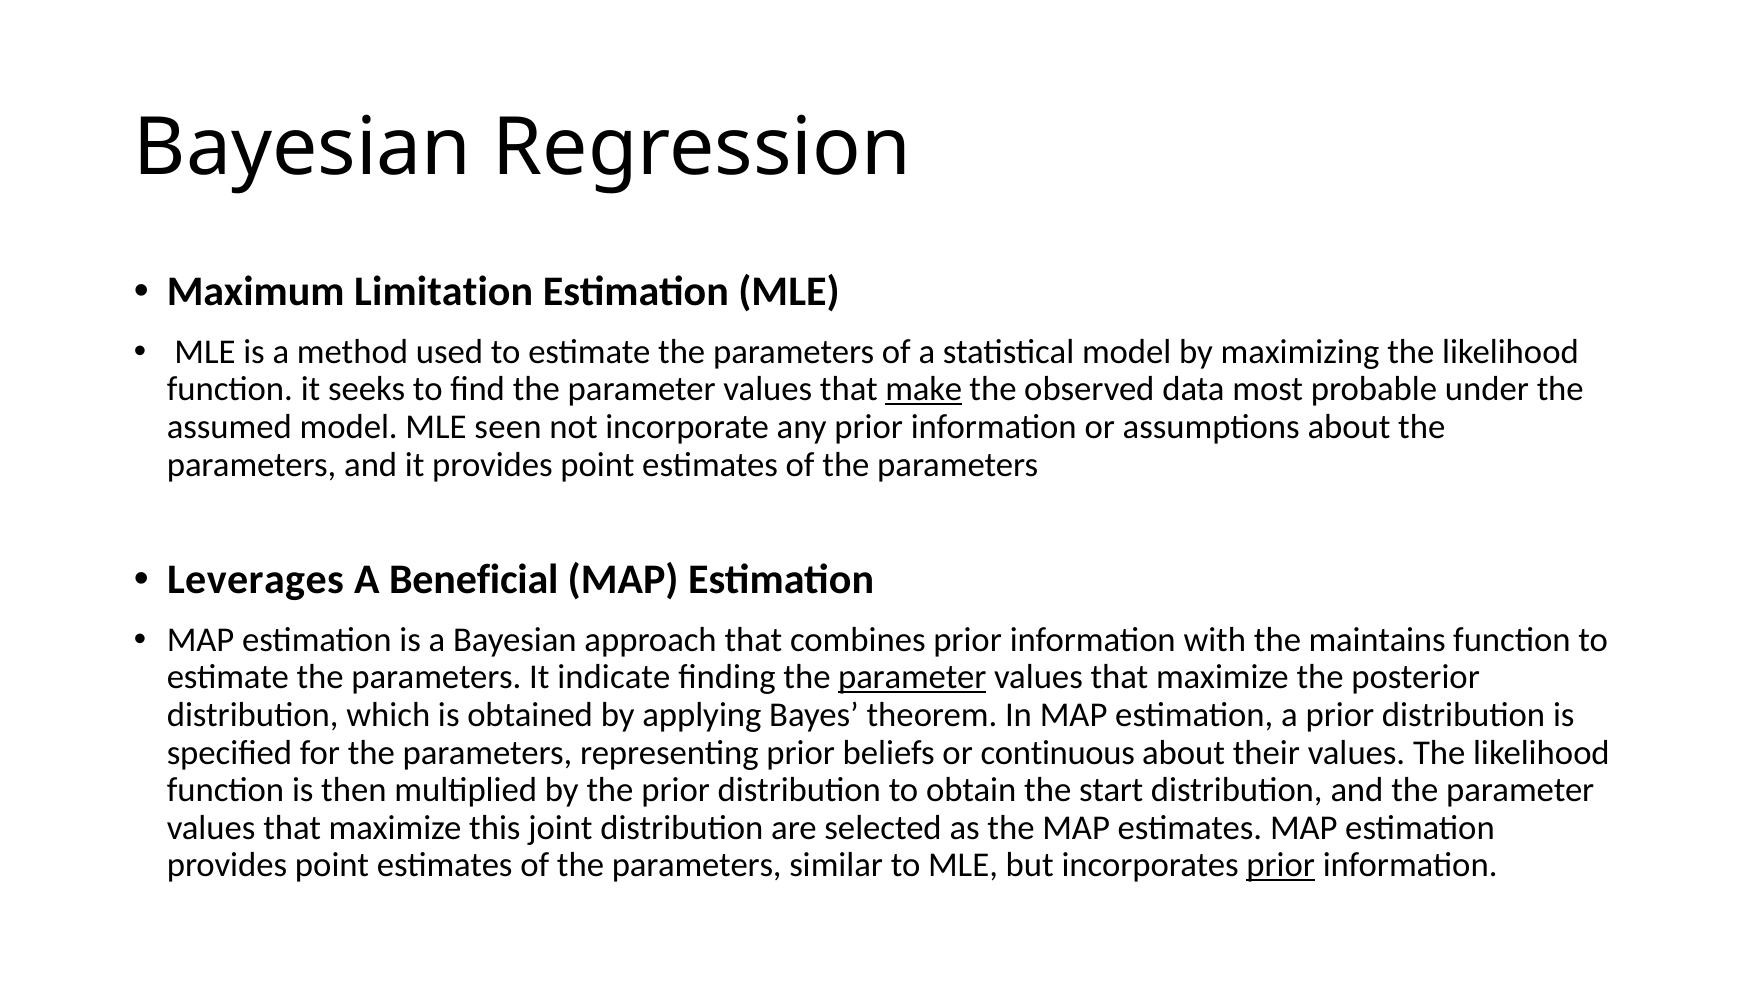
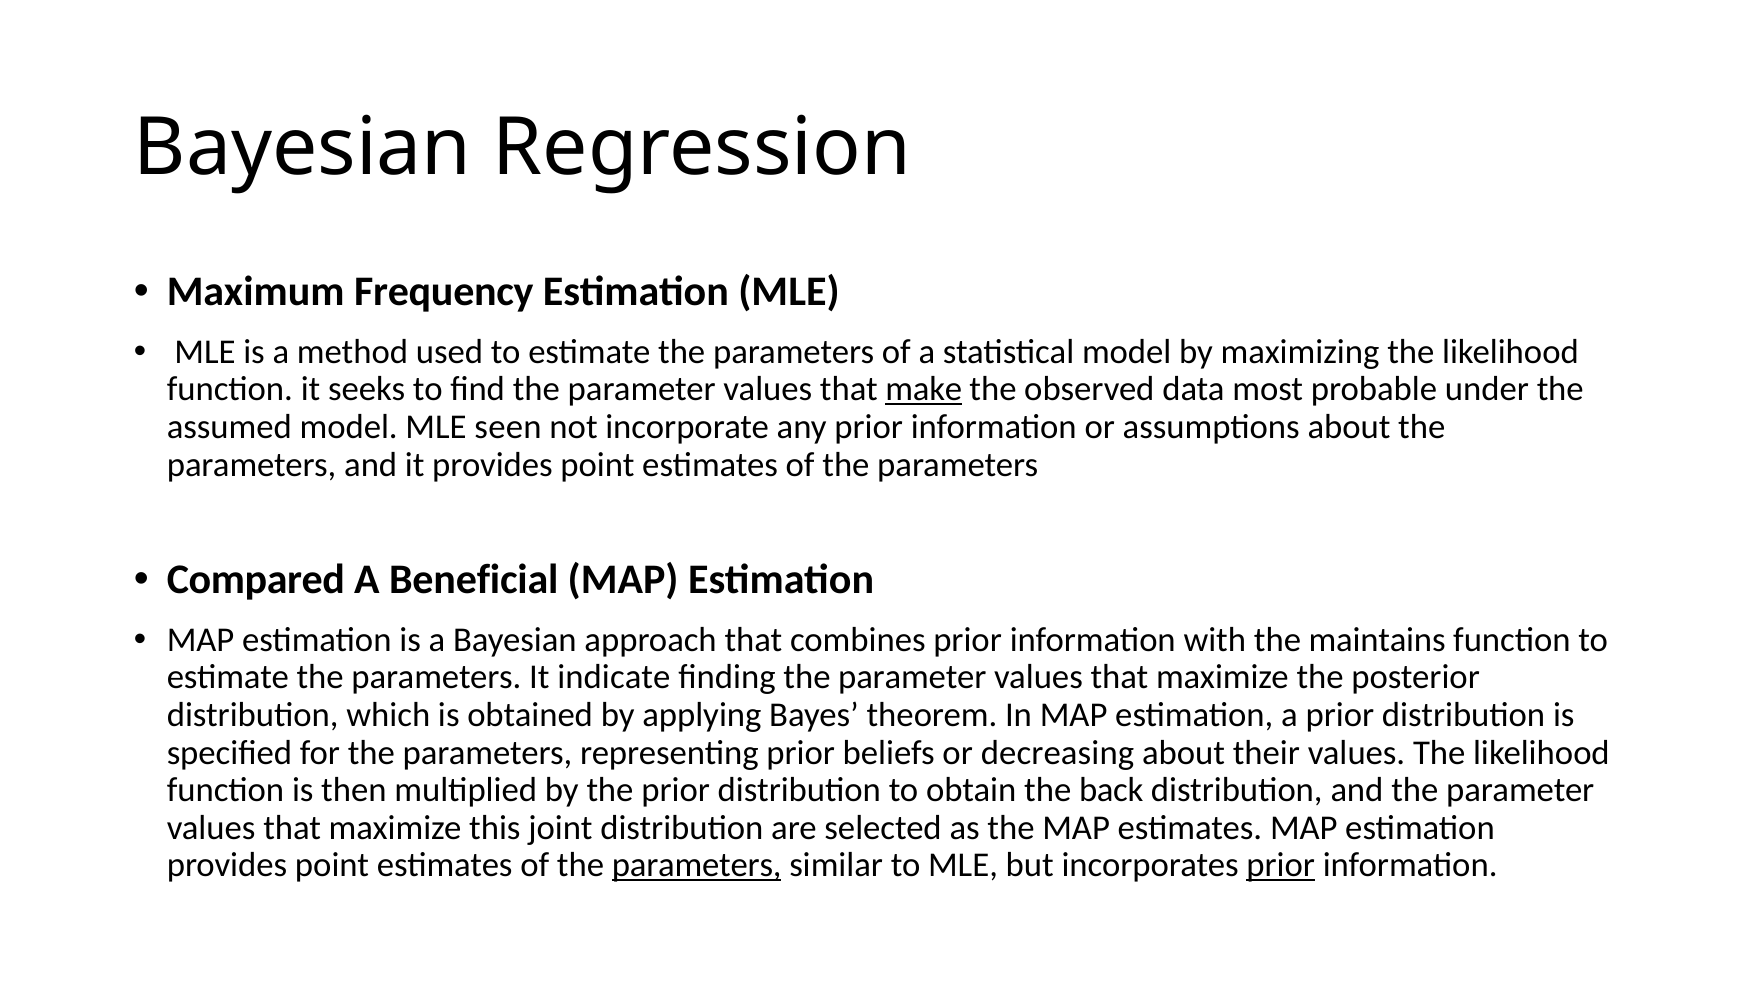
Limitation: Limitation -> Frequency (444, 292)
Leverages: Leverages -> Compared (256, 580)
parameter underline: present -> none (912, 677)
continuous: continuous -> decreasing (1058, 752)
start: start -> back (1111, 790)
parameters underline: none -> present (697, 865)
